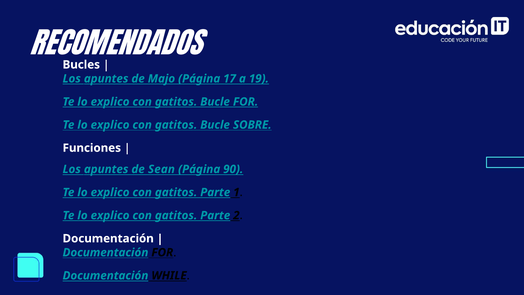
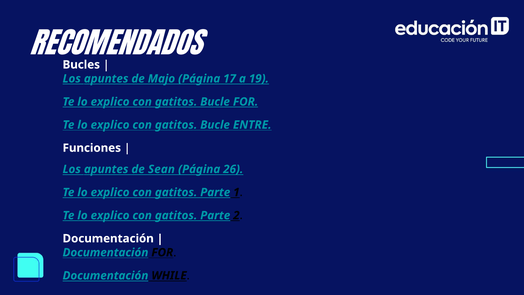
SOBRE: SOBRE -> ENTRE (252, 125)
90: 90 -> 26 (233, 169)
